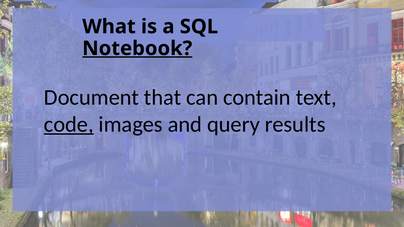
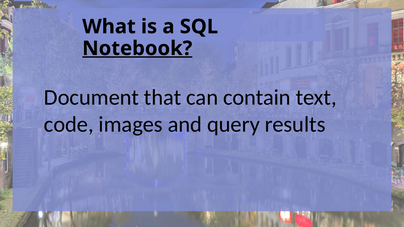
code underline: present -> none (69, 125)
